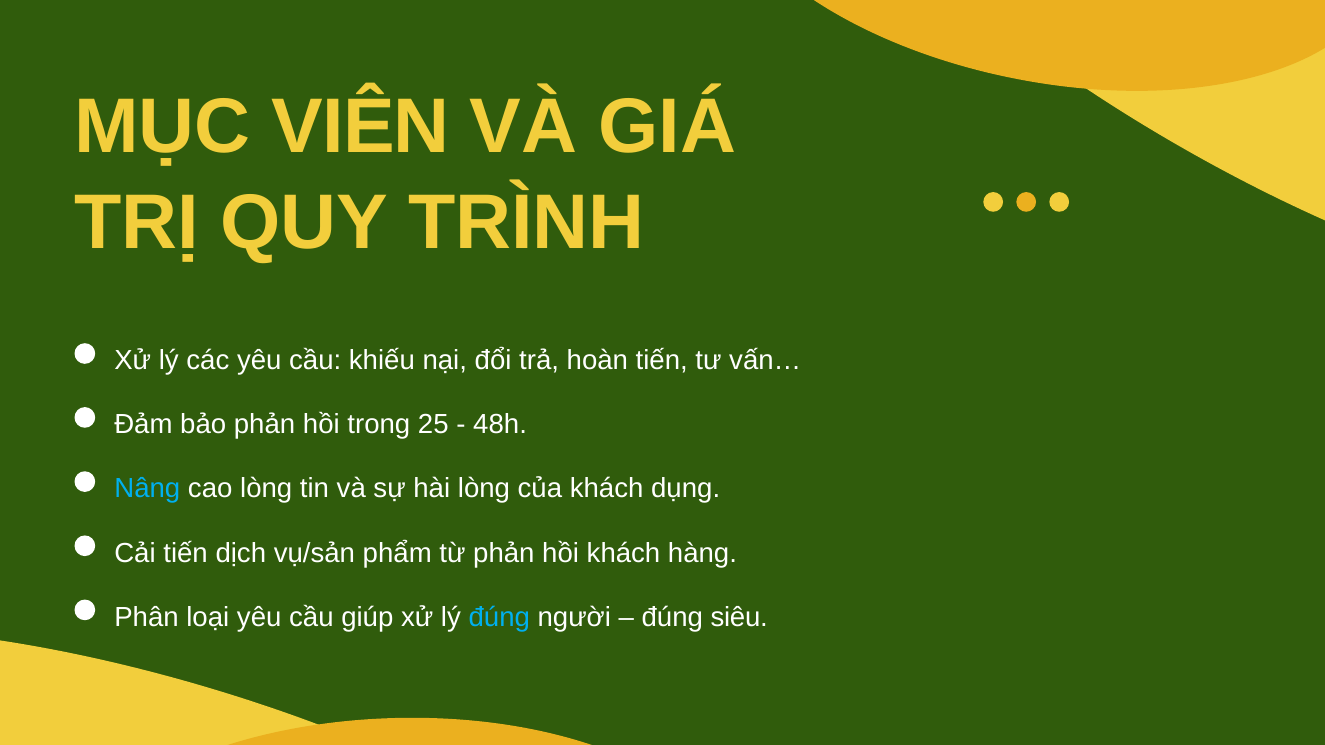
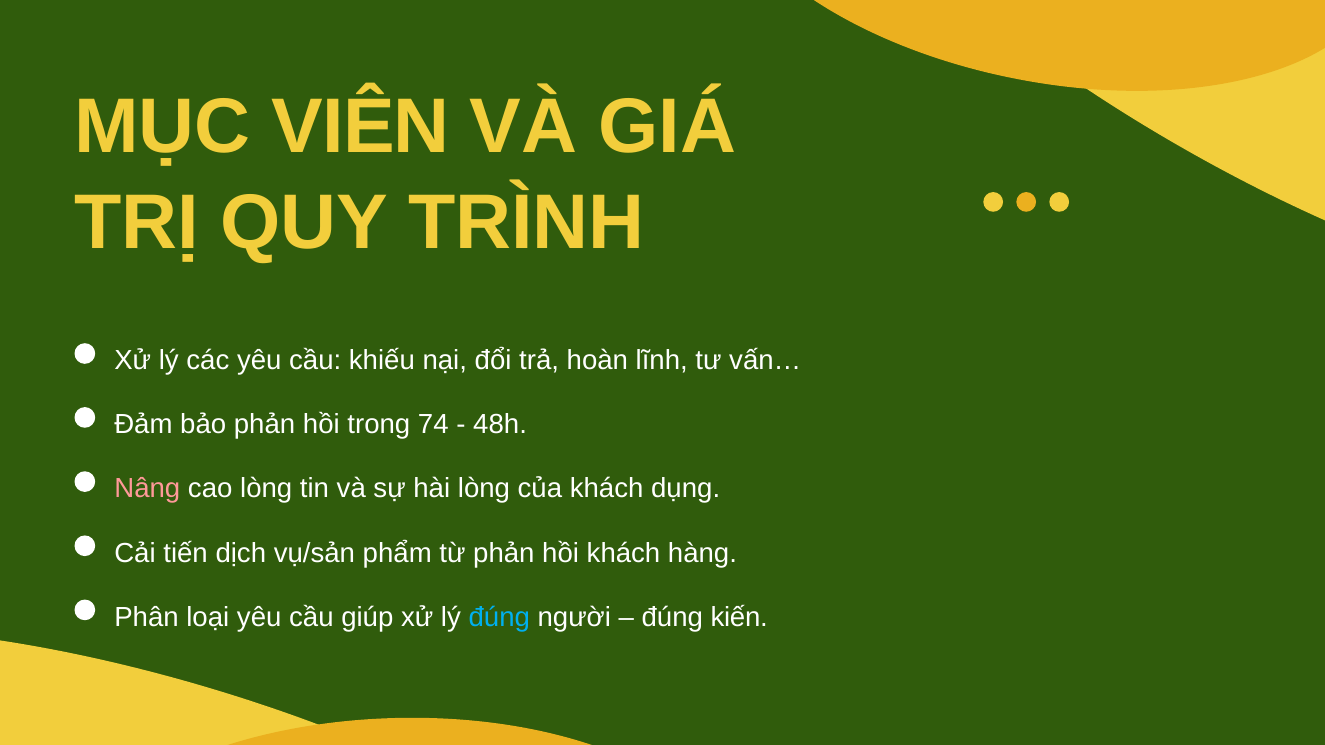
hoàn tiến: tiến -> lĩnh (662, 361)
25: 25 -> 74 (433, 425)
Nâng colour: light blue -> pink (147, 489)
siêu: siêu -> kiến (739, 617)
